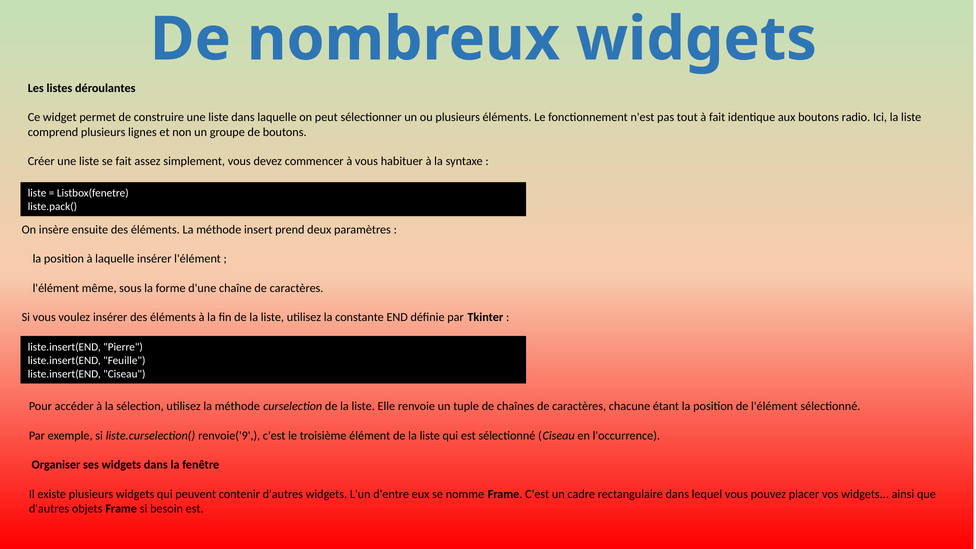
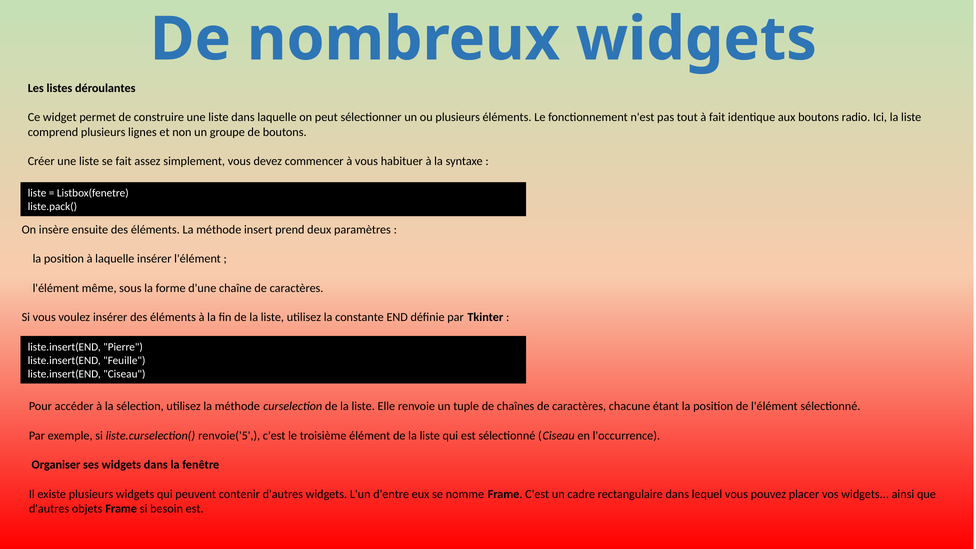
renvoie('9: renvoie('9 -> renvoie('5 (229, 436)
